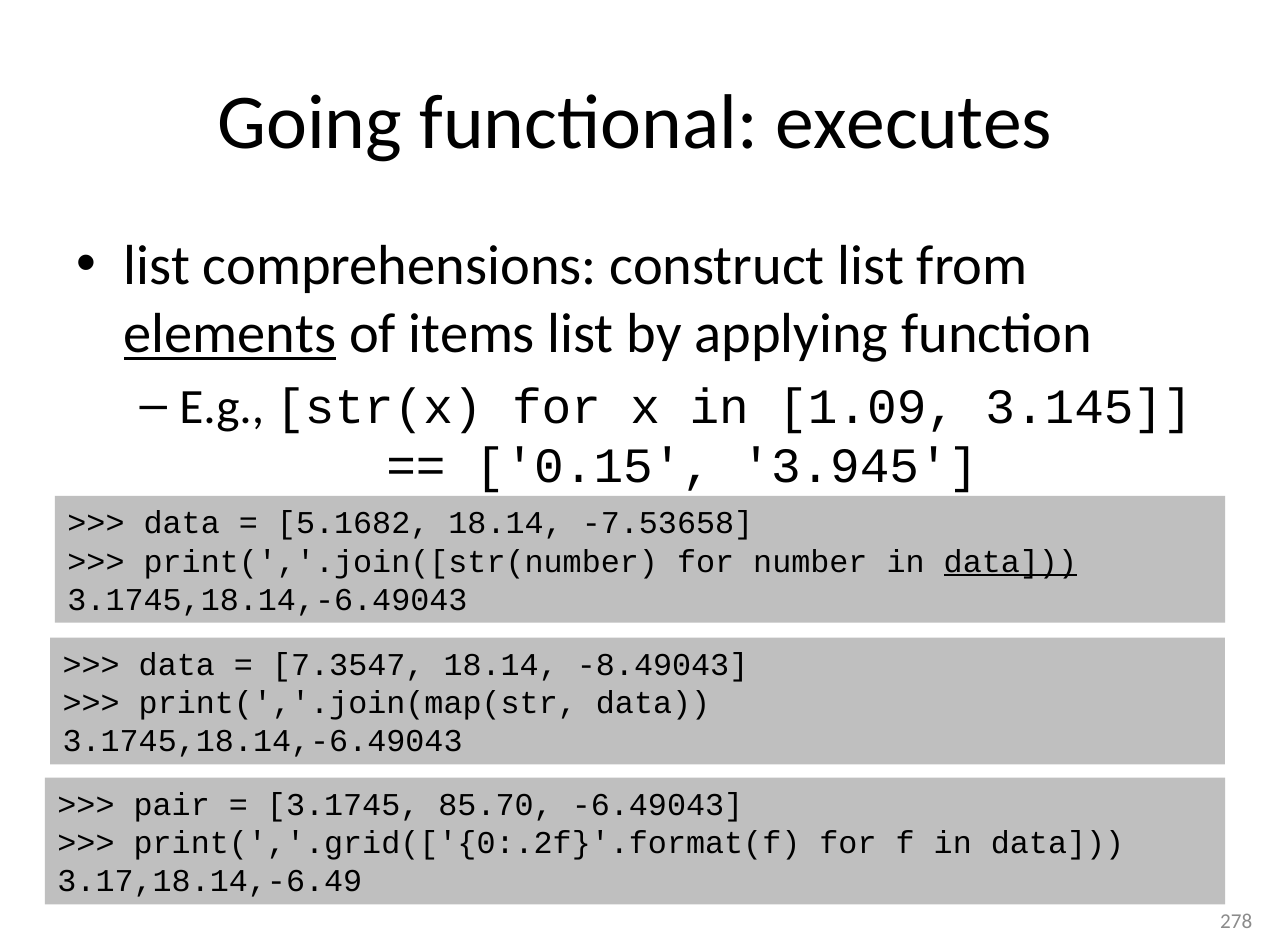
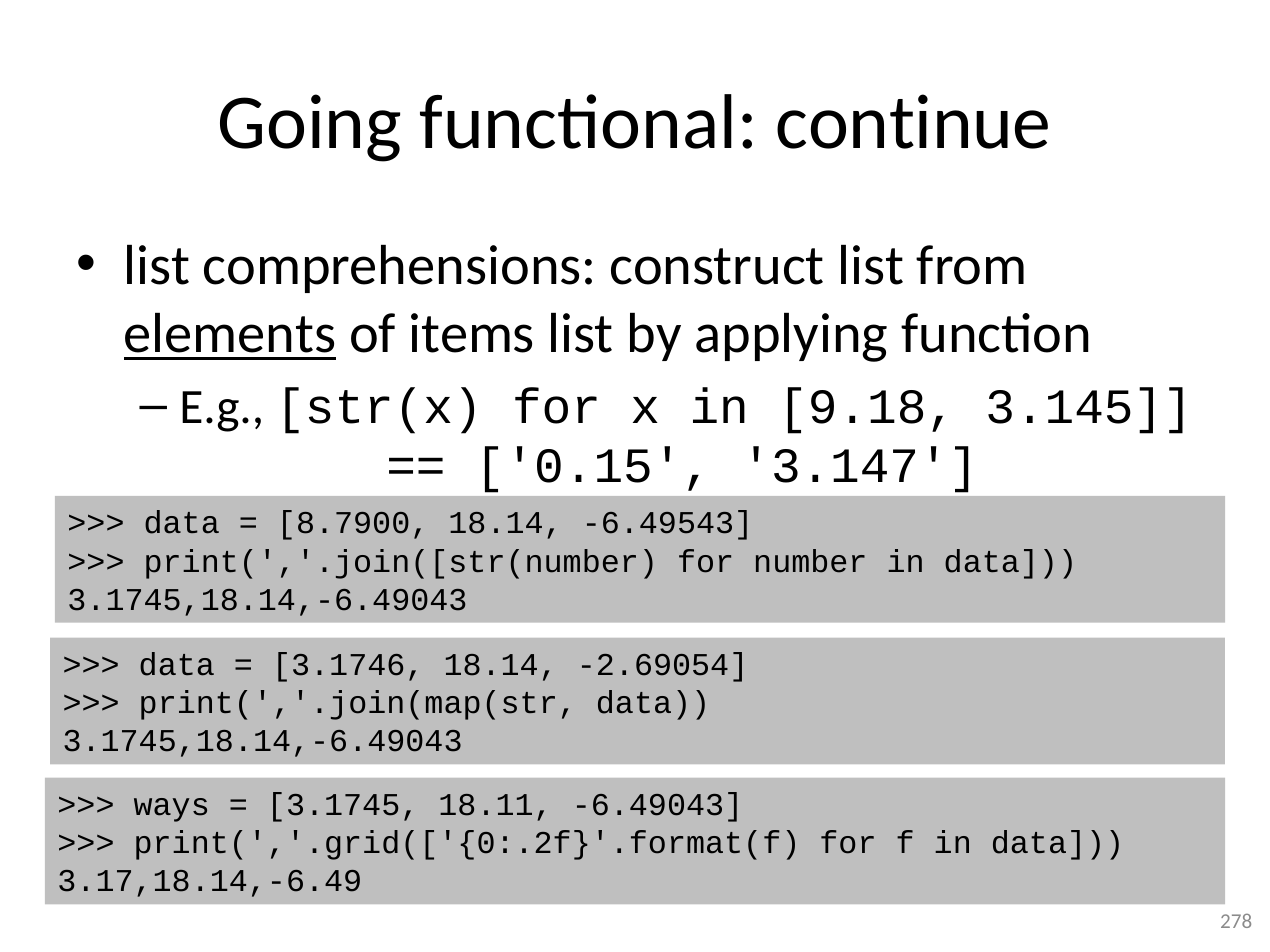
executes: executes -> continue (914, 123)
1.09: 1.09 -> 9.18 (867, 407)
3.945: 3.945 -> 3.147 (860, 466)
5.1682: 5.1682 -> 8.7900 (353, 524)
-7.53658: -7.53658 -> -6.49543 (668, 524)
data underline: present -> none (1010, 562)
7.3547: 7.3547 -> 3.1746 (348, 666)
-8.49043: -8.49043 -> -2.69054 (663, 666)
pair: pair -> ways (172, 806)
85.70: 85.70 -> 18.11 (496, 806)
